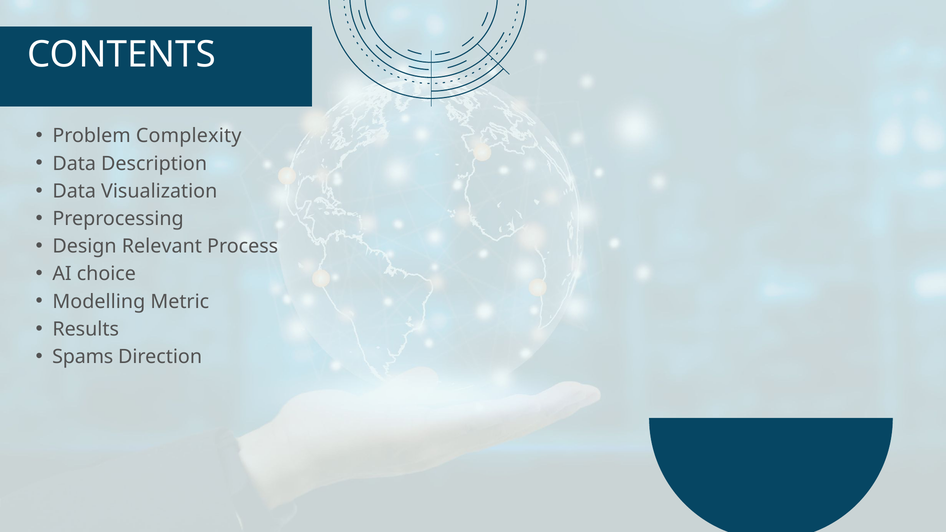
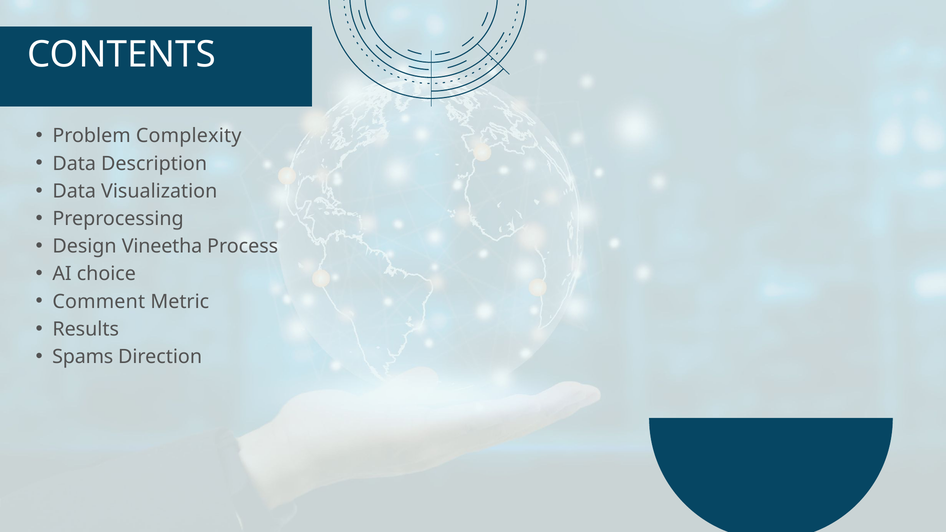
Relevant: Relevant -> Vineetha (162, 246)
Modelling: Modelling -> Comment (99, 302)
